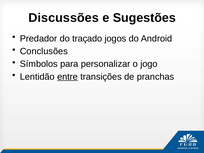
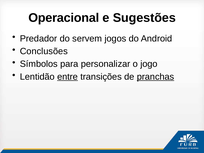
Discussões: Discussões -> Operacional (64, 18)
traçado: traçado -> servem (87, 39)
pranchas underline: none -> present (156, 77)
